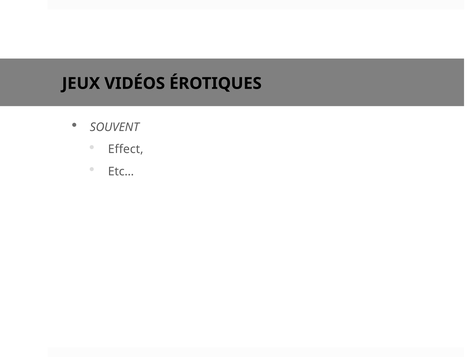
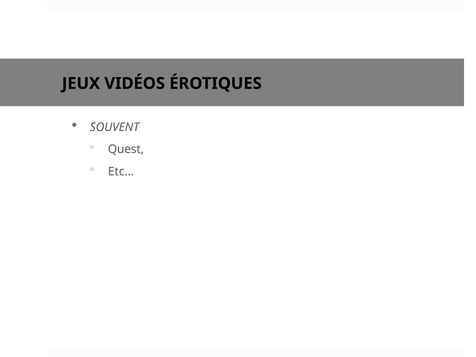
Effect: Effect -> Quest (126, 149)
